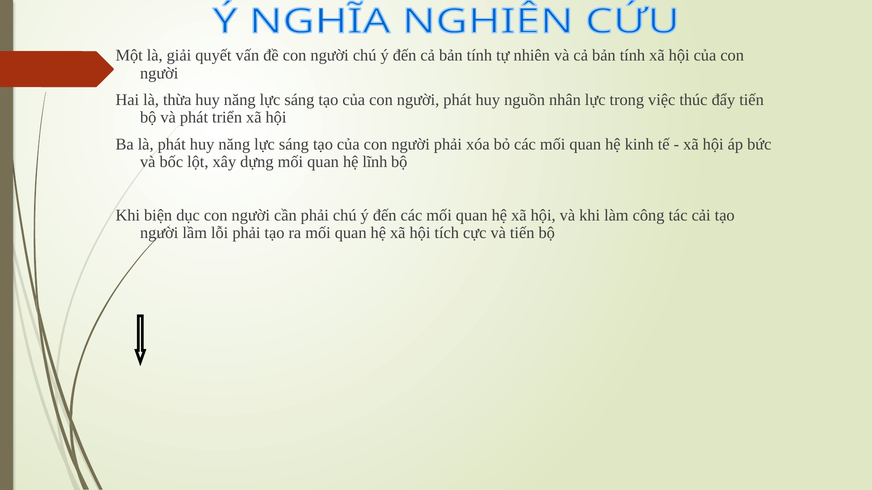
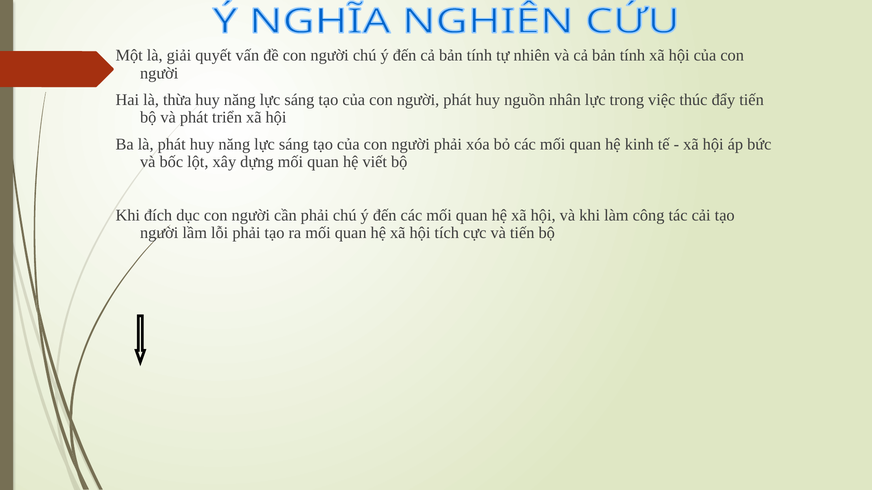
lĩnh: lĩnh -> viết (375, 162)
biện: biện -> đích (158, 216)
